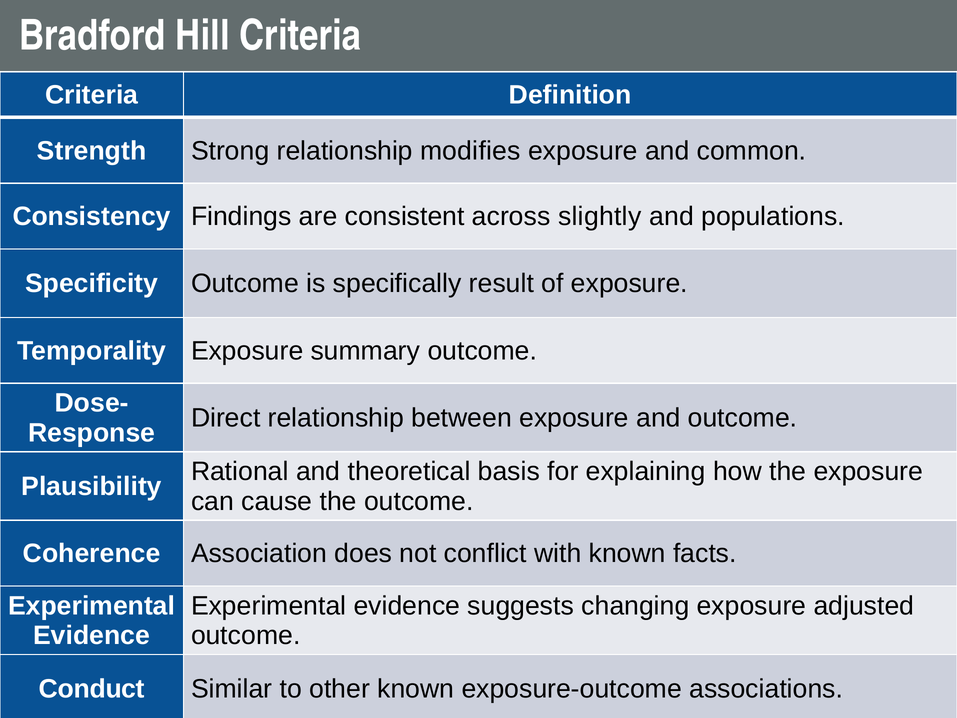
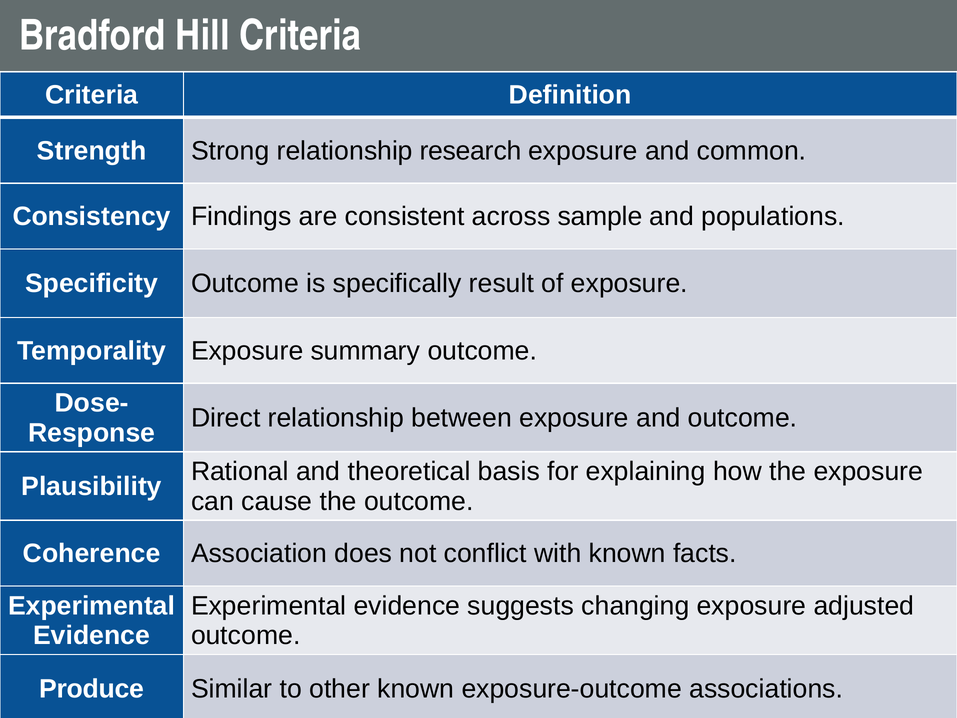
modifies: modifies -> research (471, 151)
slightly: slightly -> sample (600, 216)
Conduct: Conduct -> Produce (92, 689)
